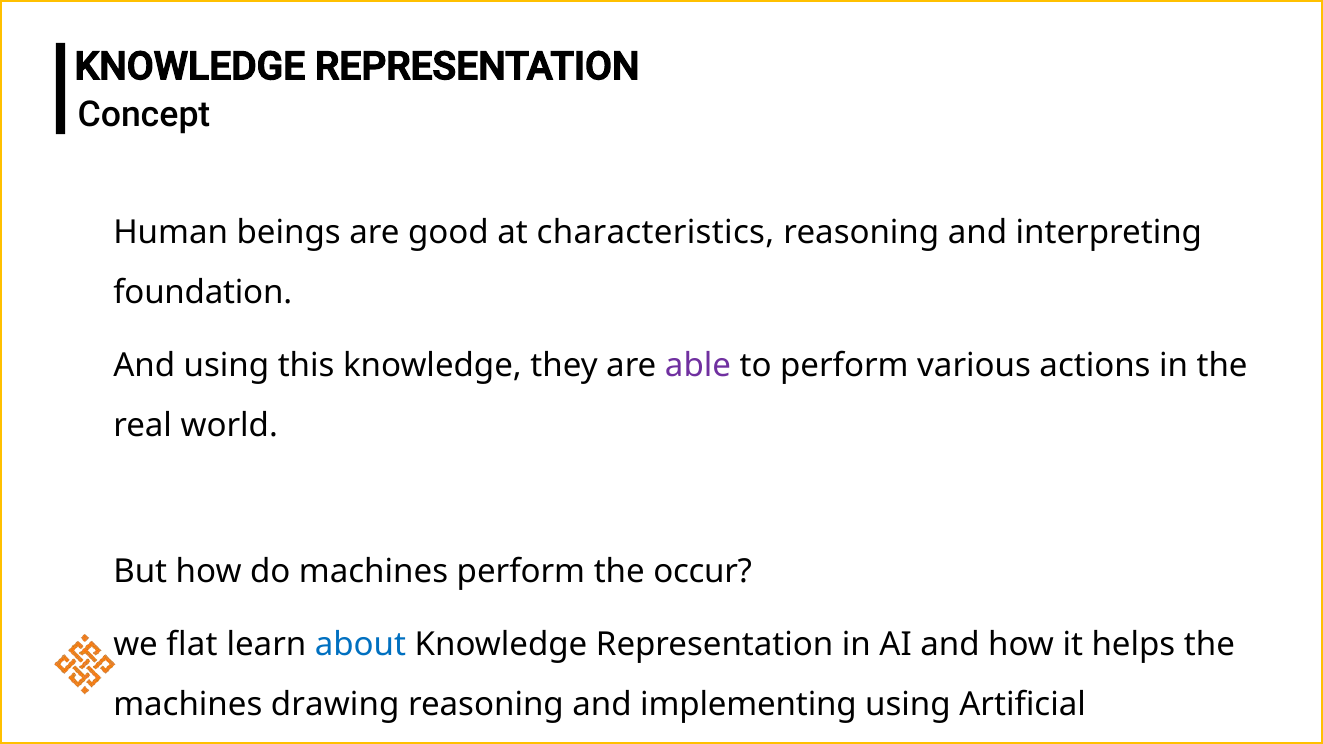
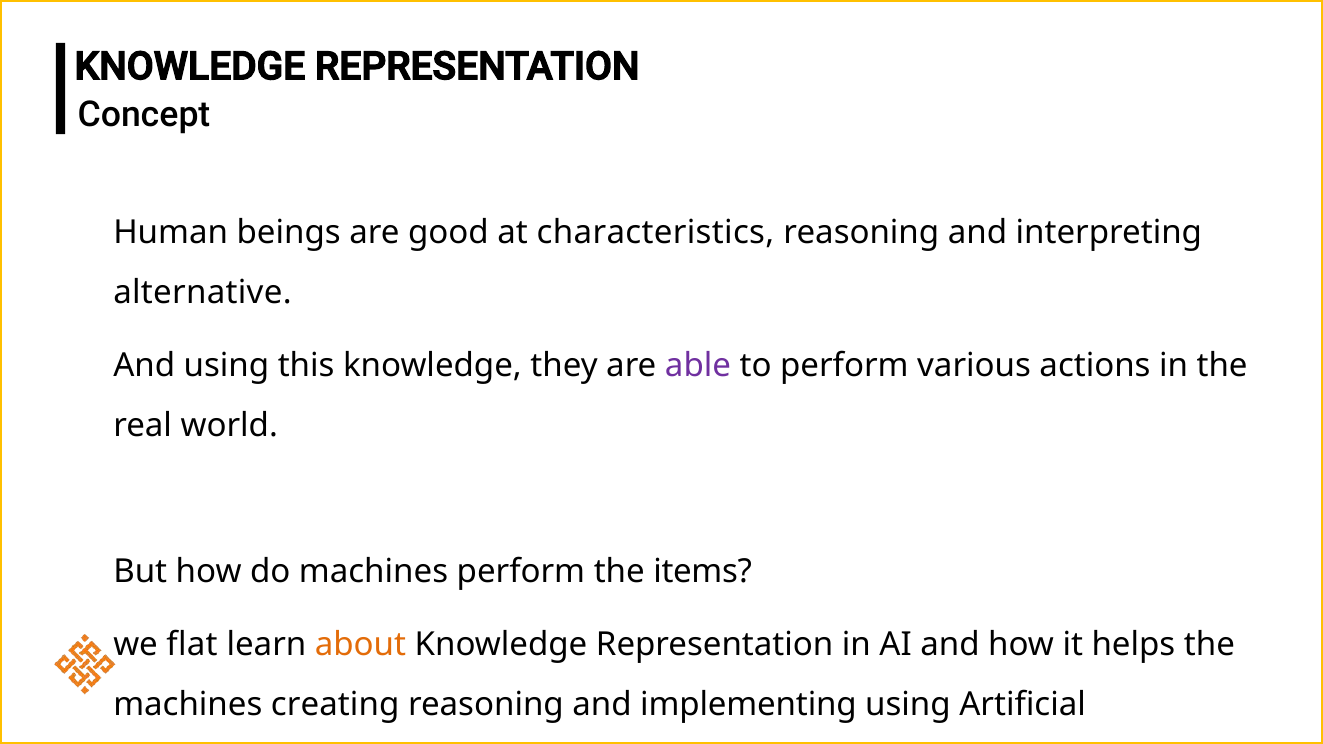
foundation: foundation -> alternative (202, 292)
occur: occur -> items (703, 572)
about colour: blue -> orange (360, 645)
drawing: drawing -> creating (335, 705)
